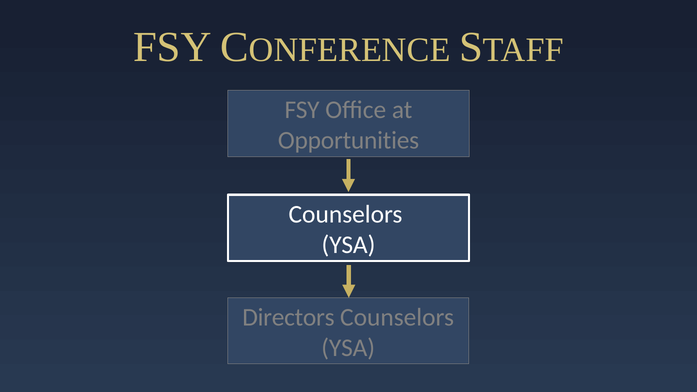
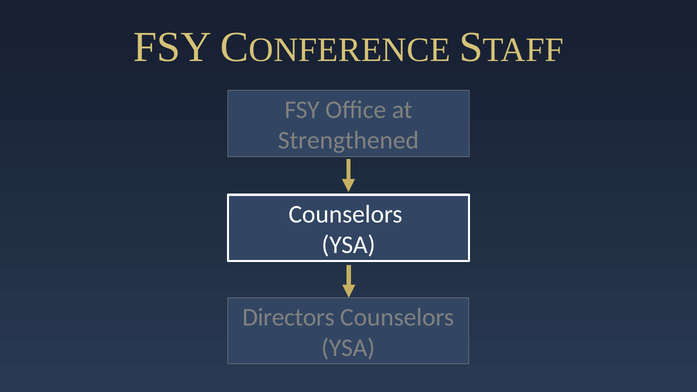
Opportunities: Opportunities -> Strengthened (348, 141)
